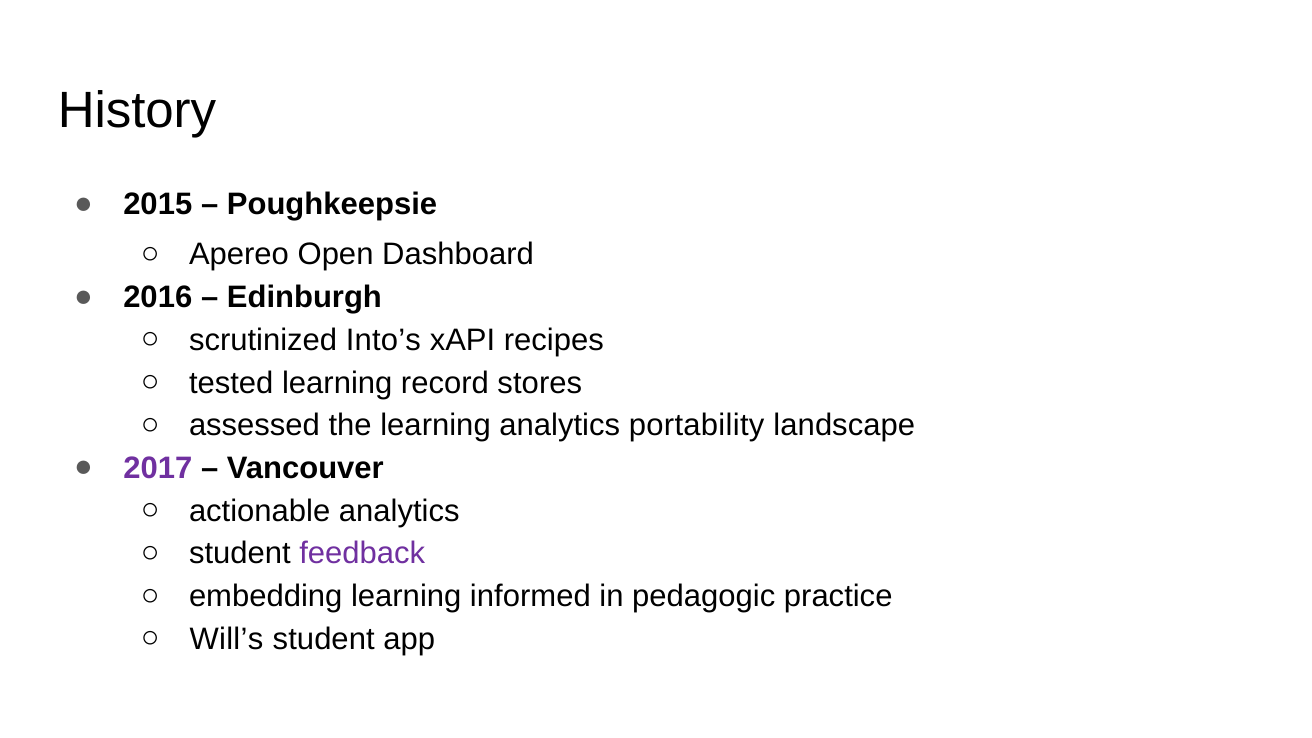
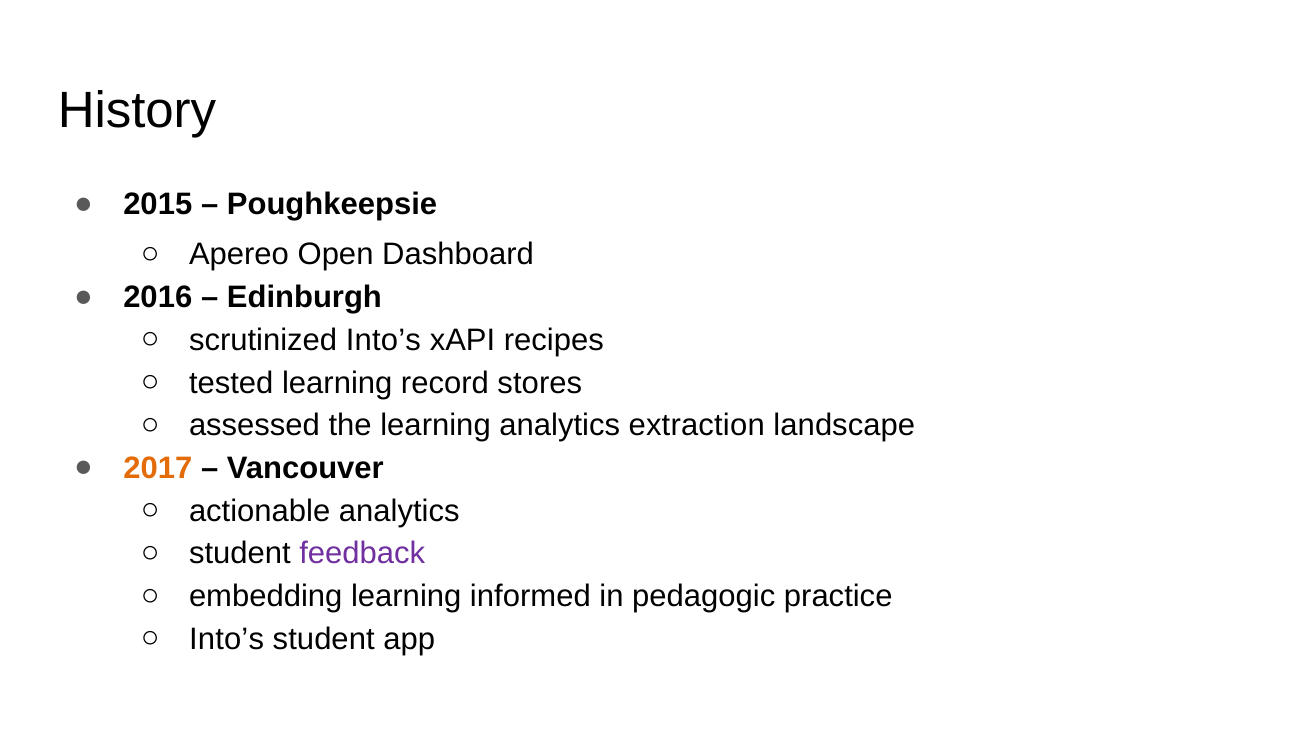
portability: portability -> extraction (697, 426)
2017 colour: purple -> orange (158, 468)
Will’s: Will’s -> Into’s (227, 639)
